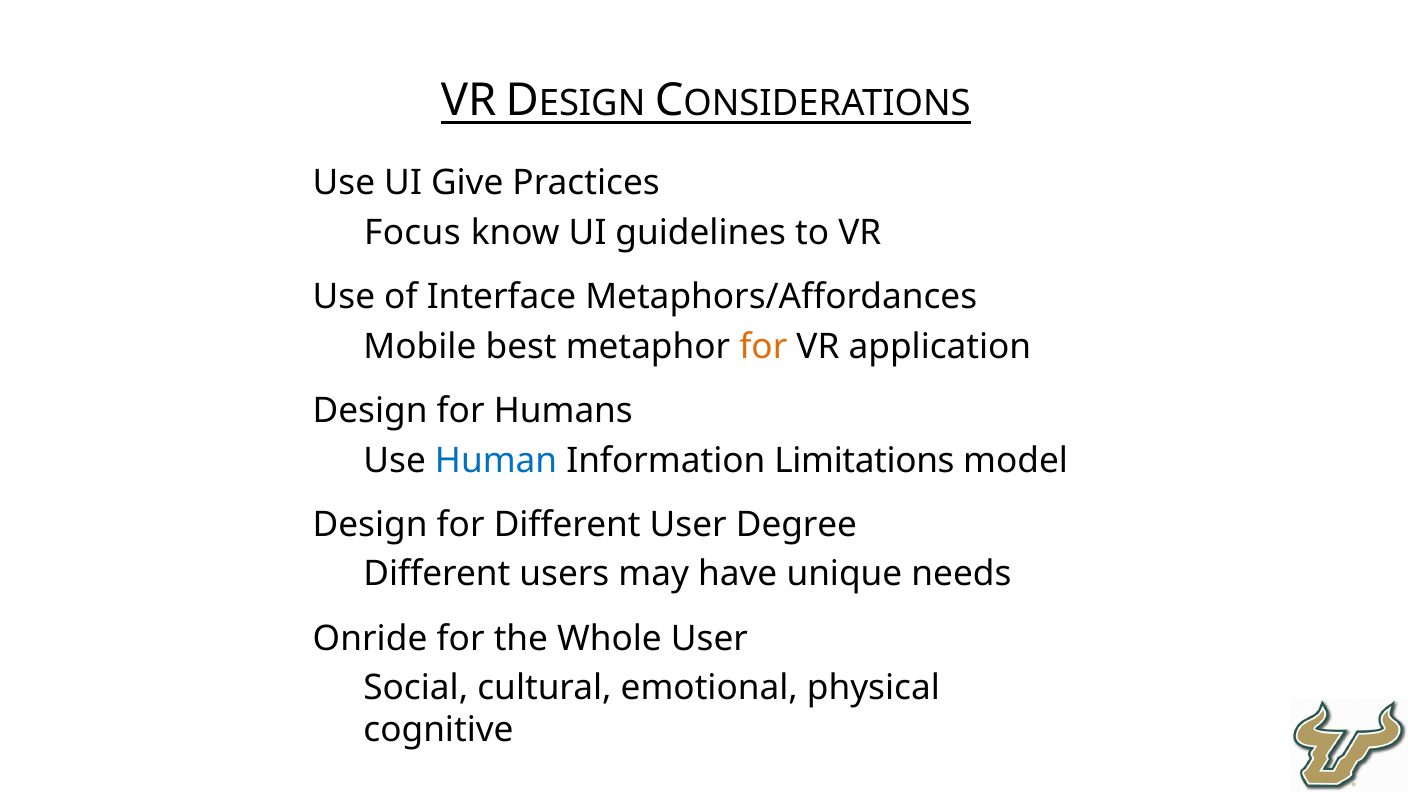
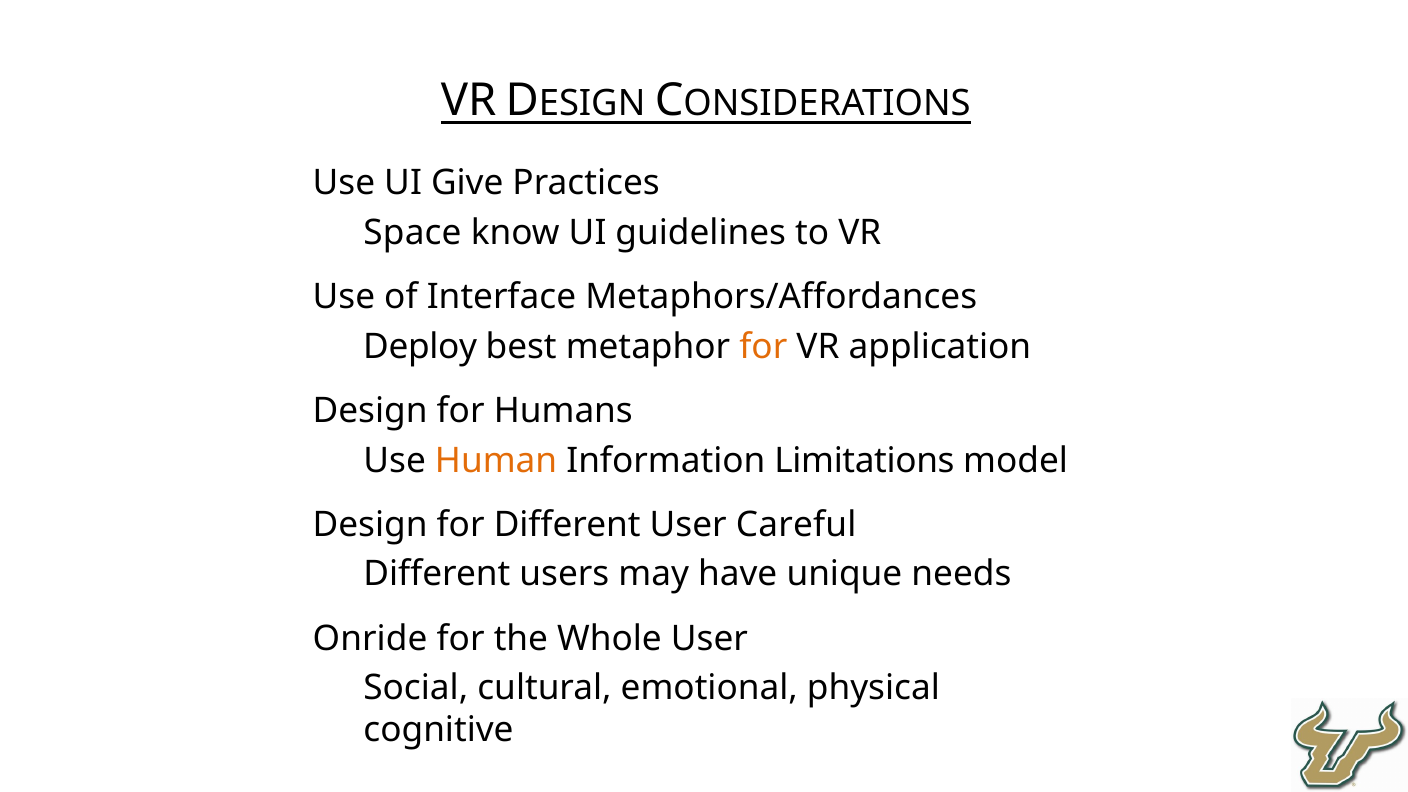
Focus: Focus -> Space (413, 233)
Mobile: Mobile -> Deploy (420, 347)
Human colour: blue -> orange (496, 460)
Degree: Degree -> Careful (796, 525)
